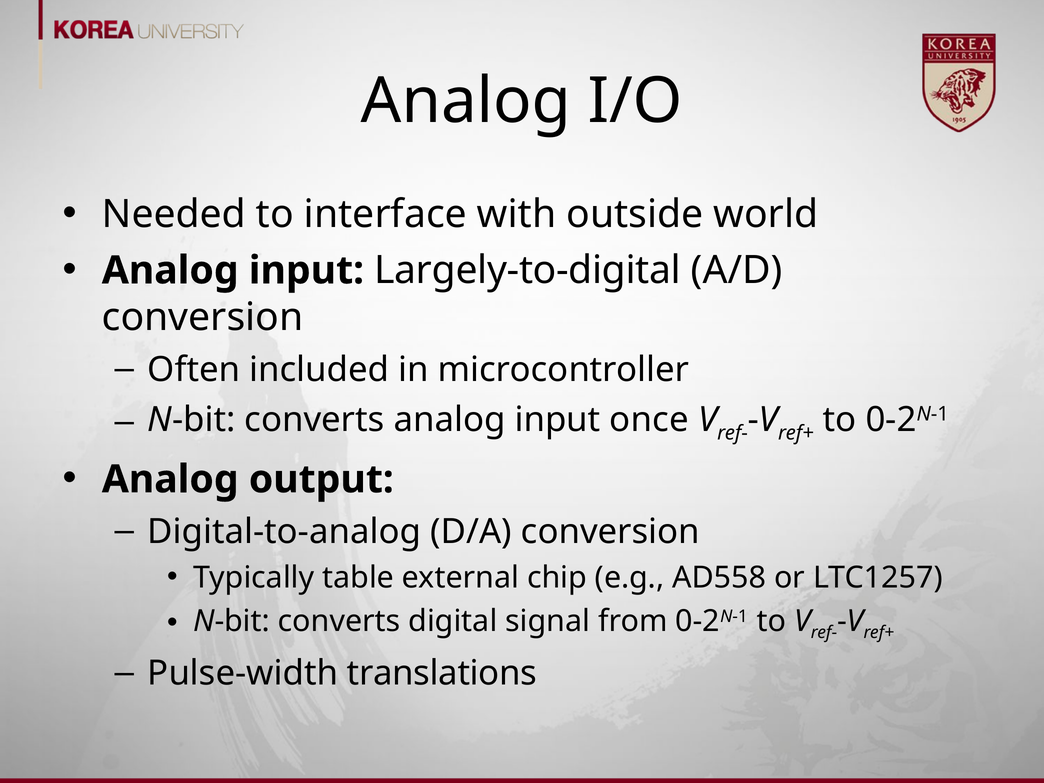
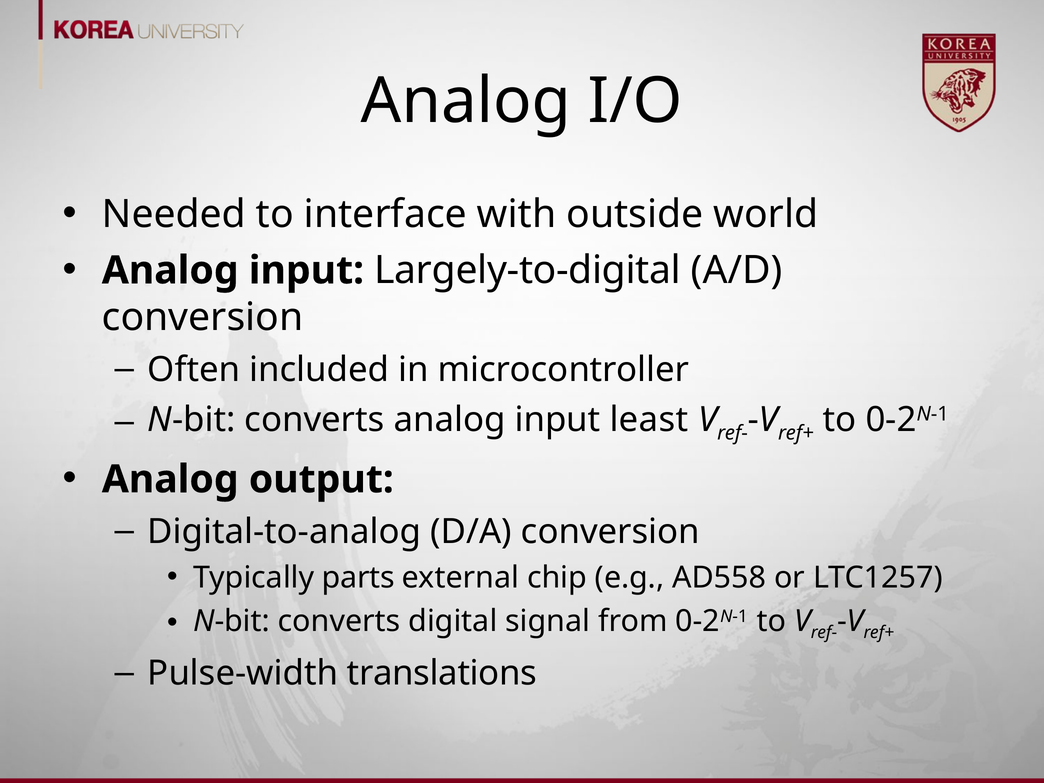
once: once -> least (649, 420)
table: table -> parts (358, 577)
